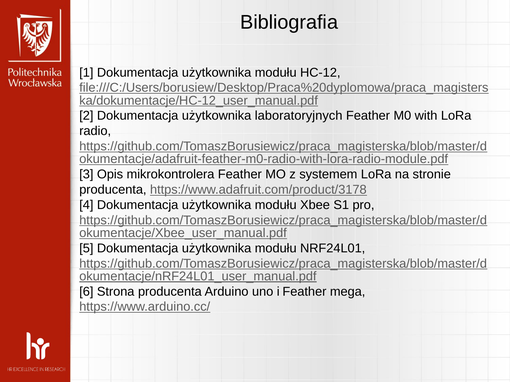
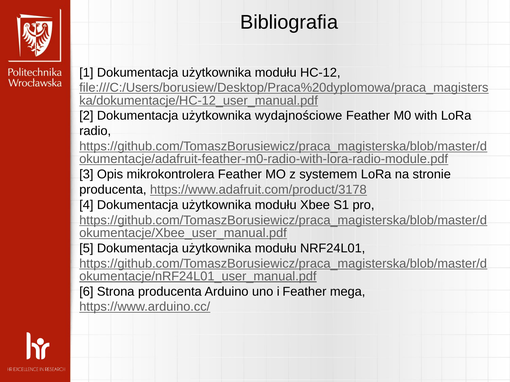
laboratoryjnych: laboratoryjnych -> wydajnościowe (299, 116)
